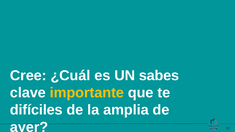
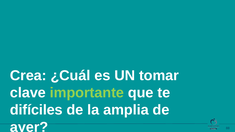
Cree: Cree -> Crea (28, 76)
sabes: sabes -> tomar (159, 76)
importante colour: yellow -> light green (87, 93)
